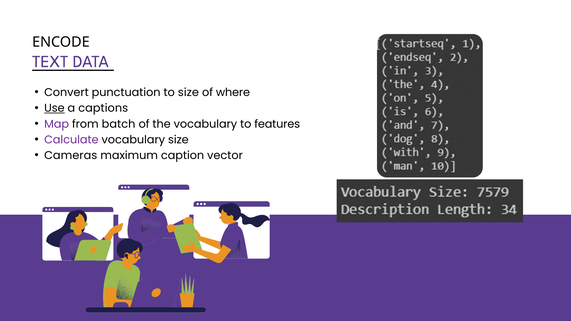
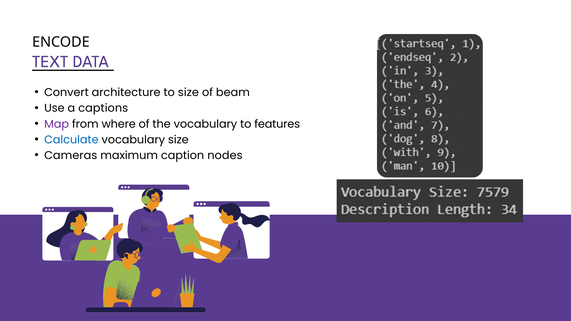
punctuation: punctuation -> architecture (126, 93)
where: where -> beam (233, 93)
Use underline: present -> none (54, 108)
batch: batch -> where (119, 124)
Calculate colour: purple -> blue (71, 140)
vector: vector -> nodes (225, 156)
